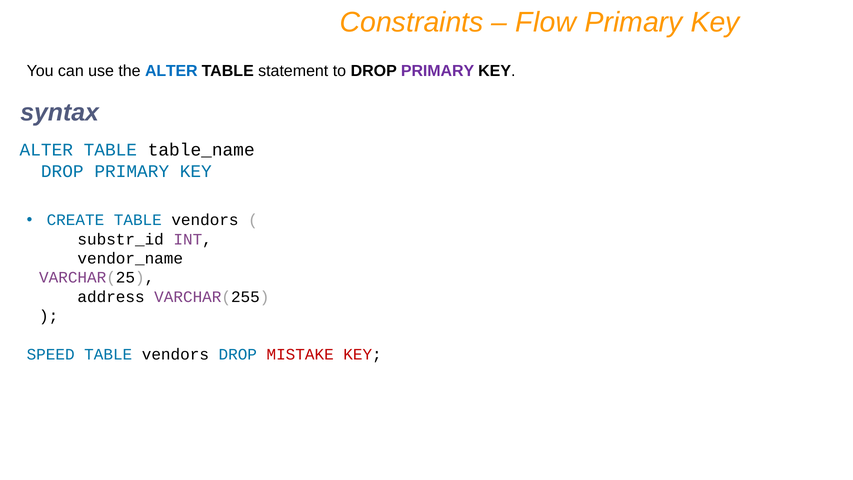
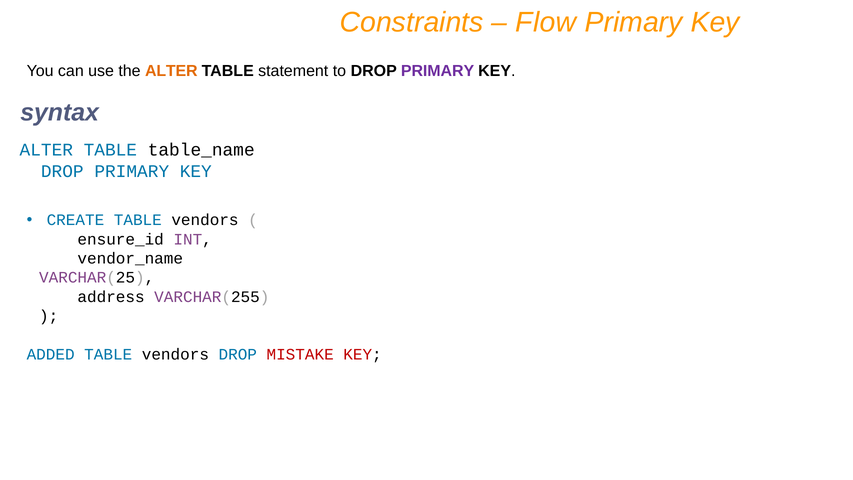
ALTER colour: blue -> orange (171, 71)
substr_id: substr_id -> ensure_id (121, 239)
SPEED: SPEED -> ADDED (51, 354)
